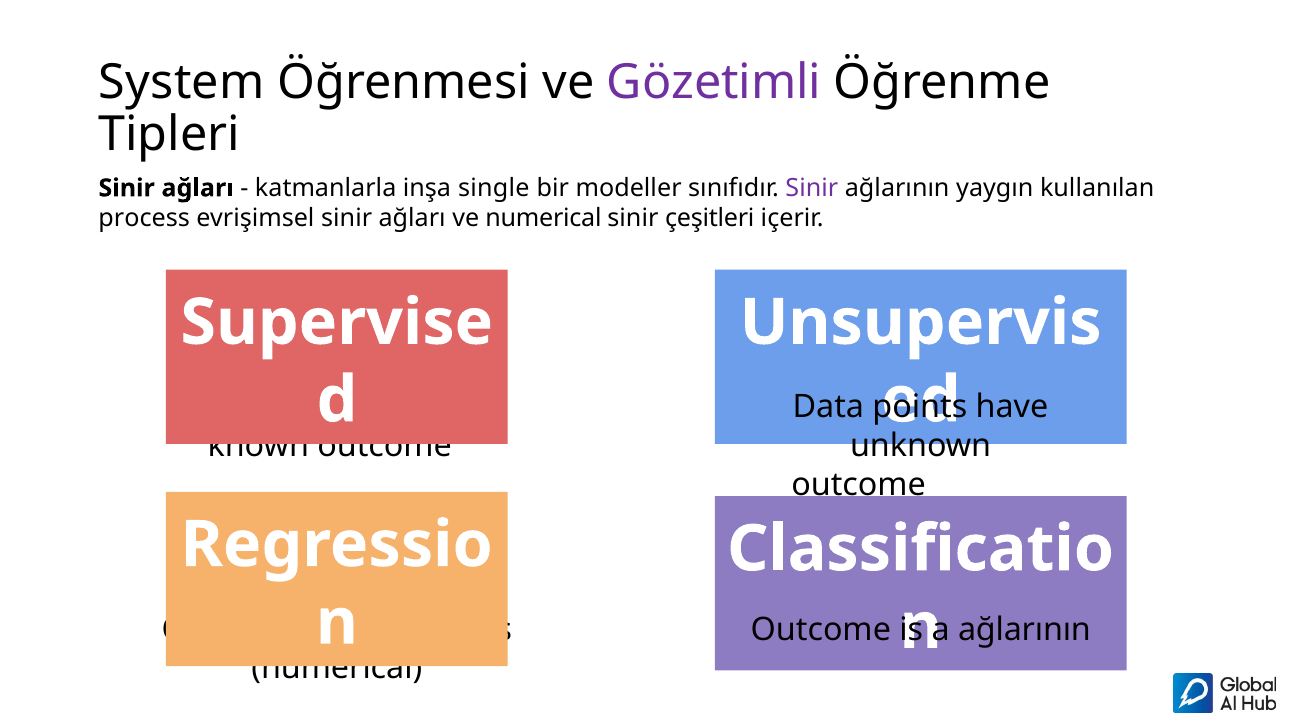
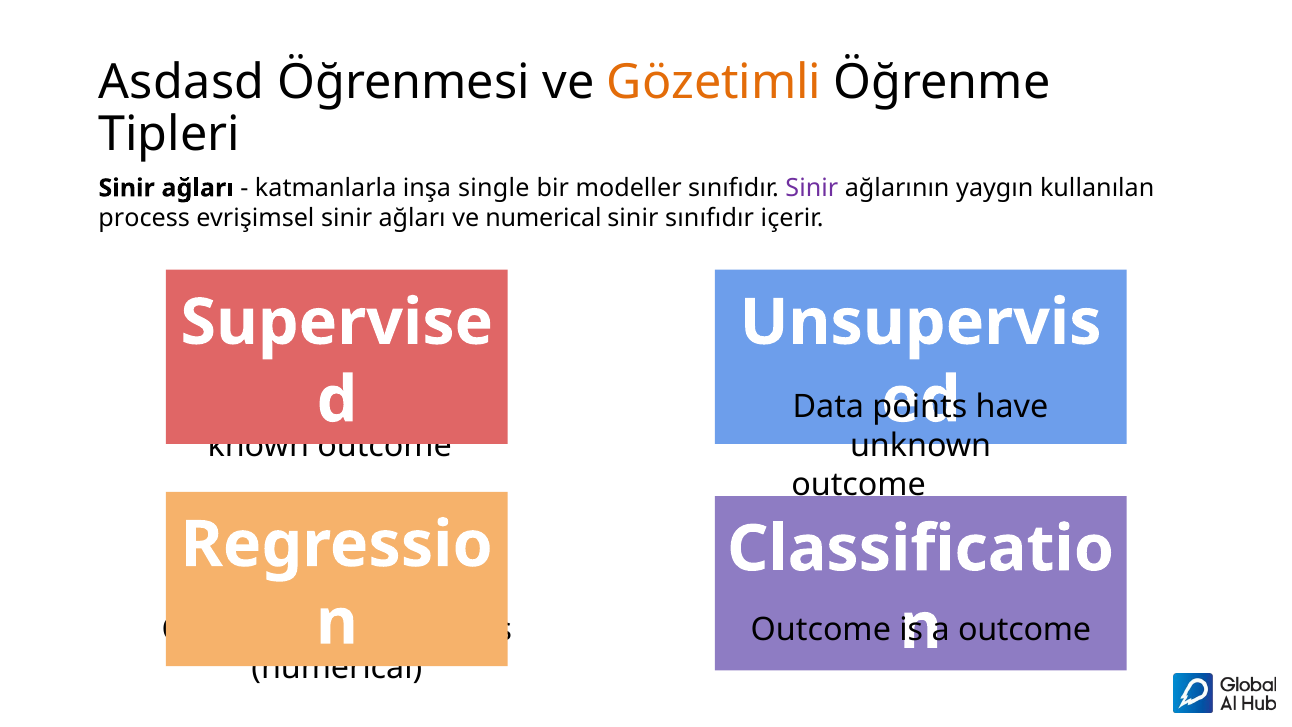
System: System -> Asdasd (182, 82)
Gözetimli colour: purple -> orange (714, 82)
sinir çeşitleri: çeşitleri -> sınıfıdır (710, 218)
ağlarının: ağlarının -> outcome (1025, 629)
